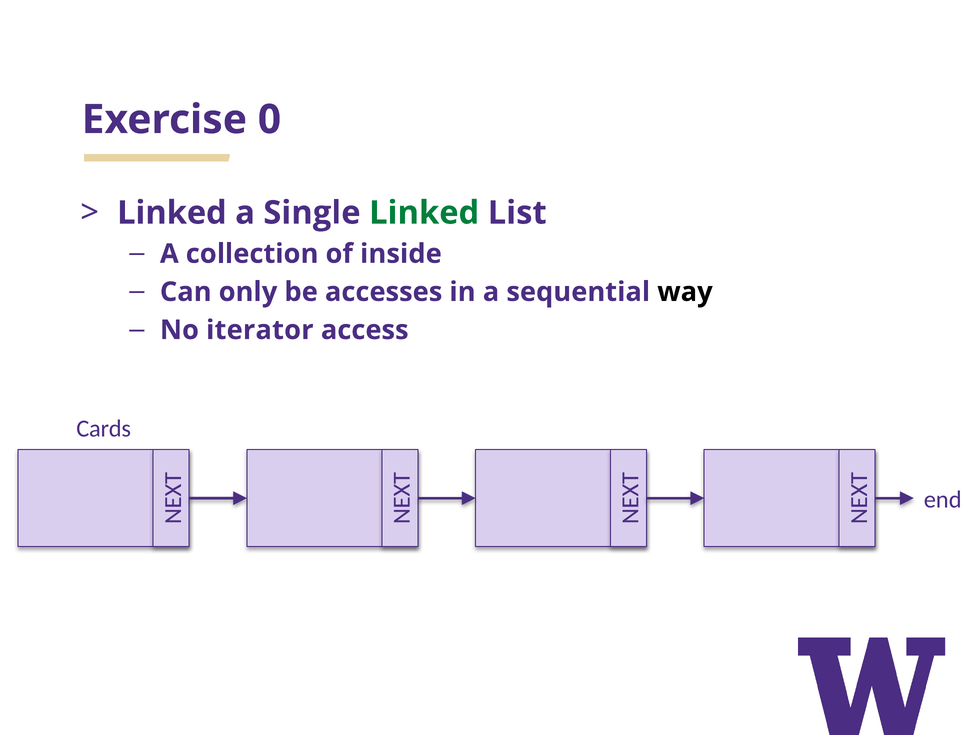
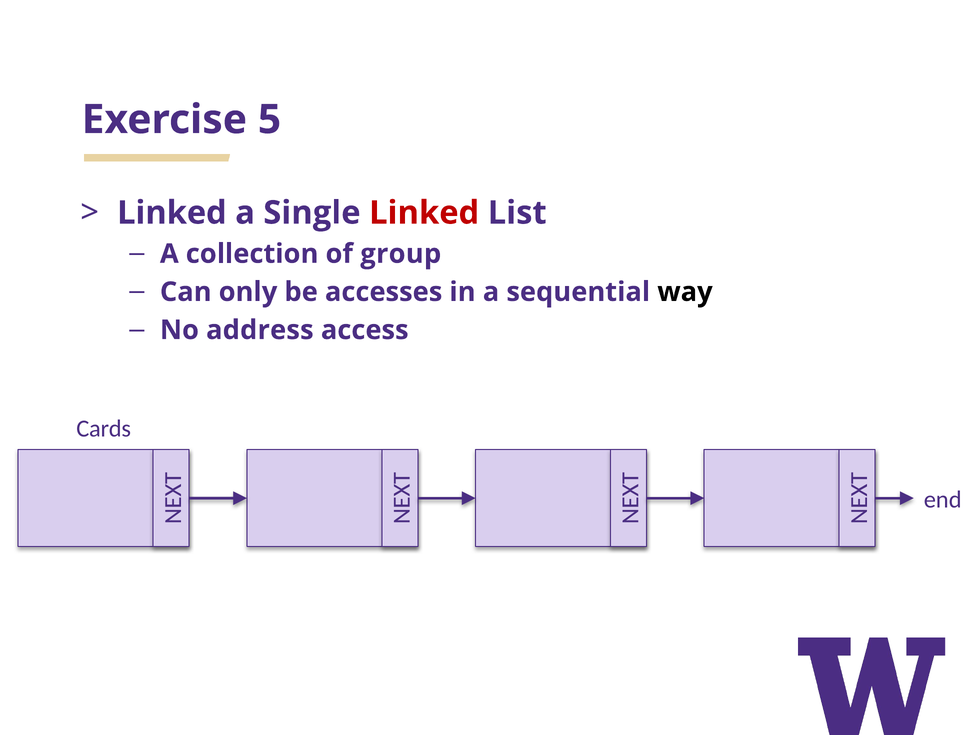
0: 0 -> 5 (269, 120)
Linked colour: green -> red (424, 213)
inside: inside -> group (401, 254)
iterator: iterator -> address (260, 330)
